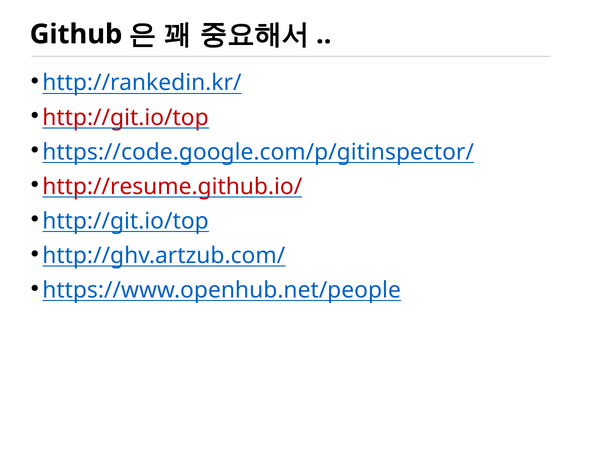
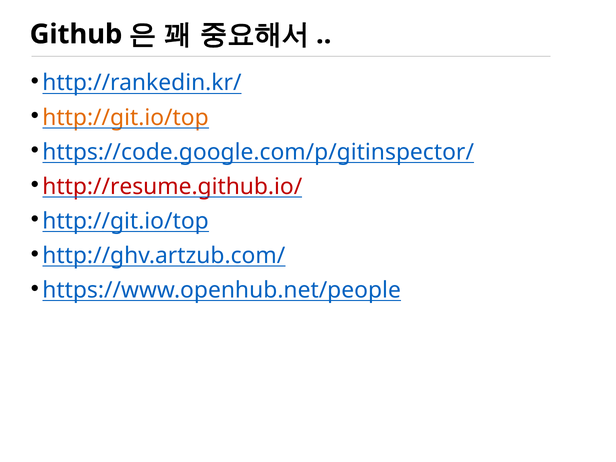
http://git.io/top colour: red -> orange (126, 117)
